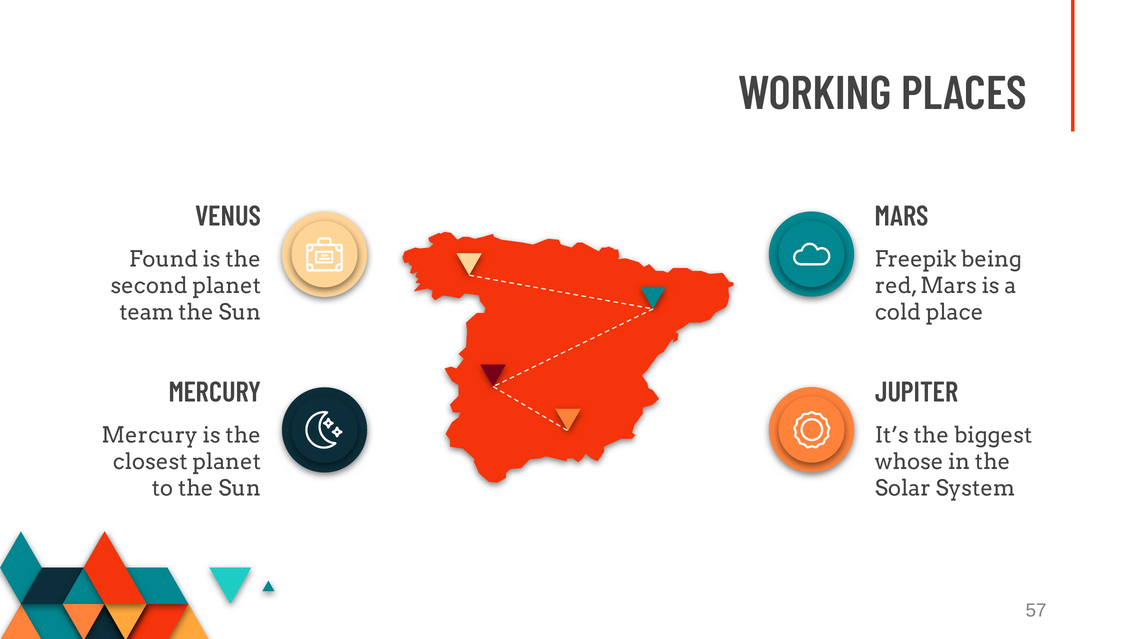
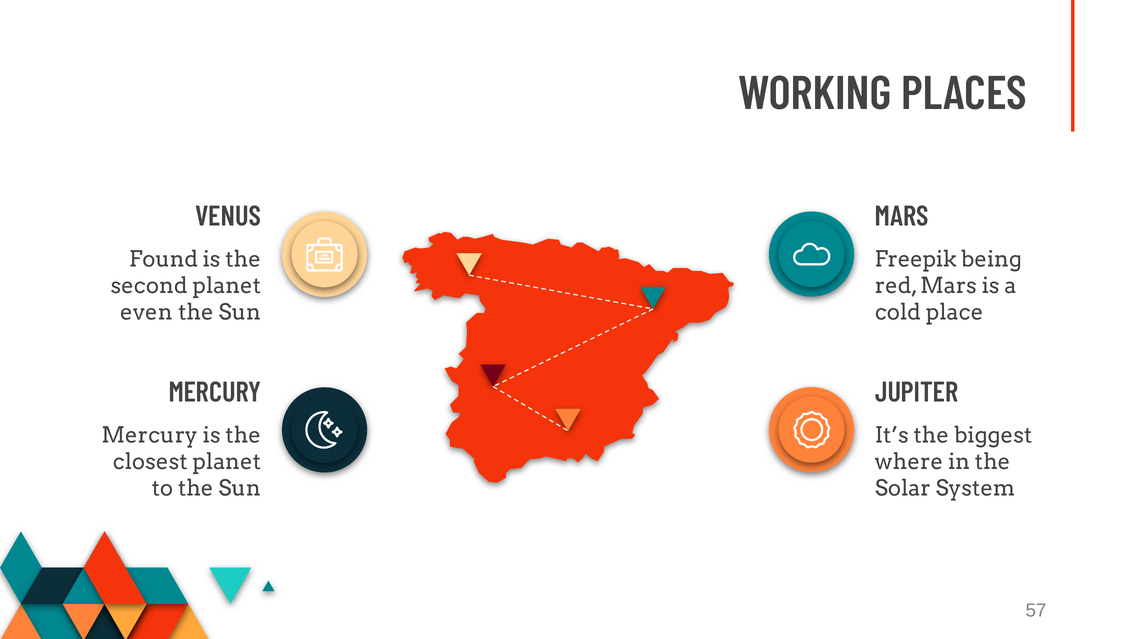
team: team -> even (146, 313)
whose: whose -> where (909, 462)
